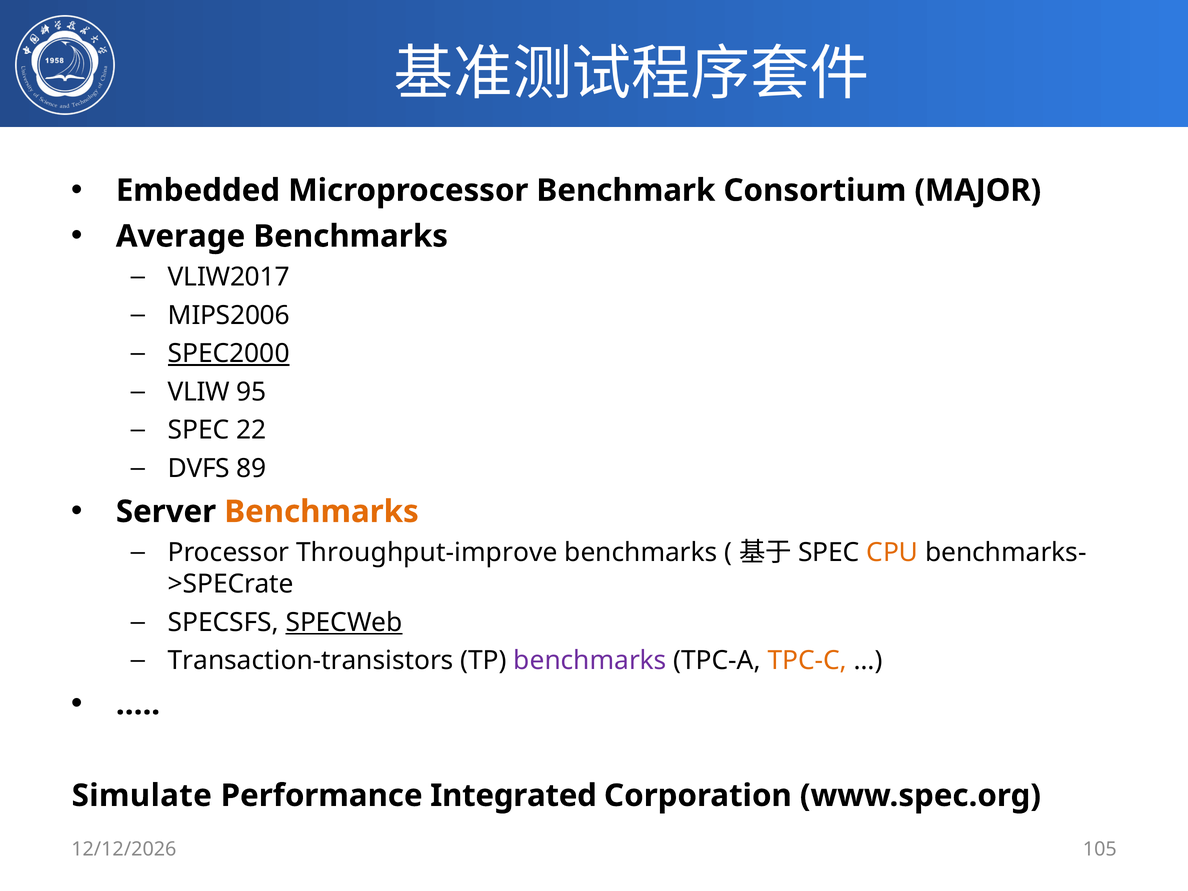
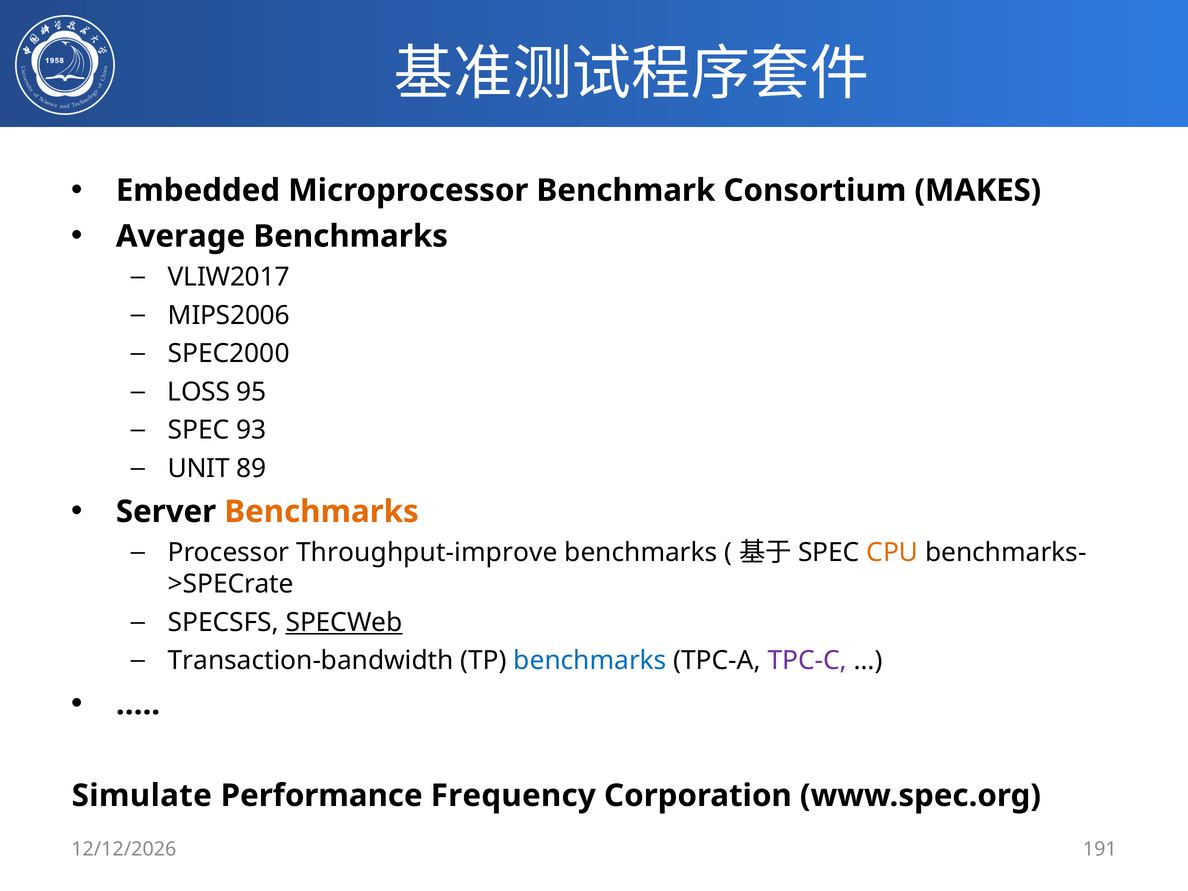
MAJOR: MAJOR -> MAKES (978, 190)
SPEC2000 underline: present -> none (229, 354)
VLIW: VLIW -> LOSS (199, 392)
22: 22 -> 93 (251, 430)
DVFS: DVFS -> UNIT (199, 468)
Transaction-transistors: Transaction-transistors -> Transaction-bandwidth (311, 661)
benchmarks colour: purple -> blue (590, 661)
TPC-C colour: orange -> purple (807, 661)
Integrated: Integrated -> Frequency (513, 796)
105: 105 -> 191 (1100, 849)
